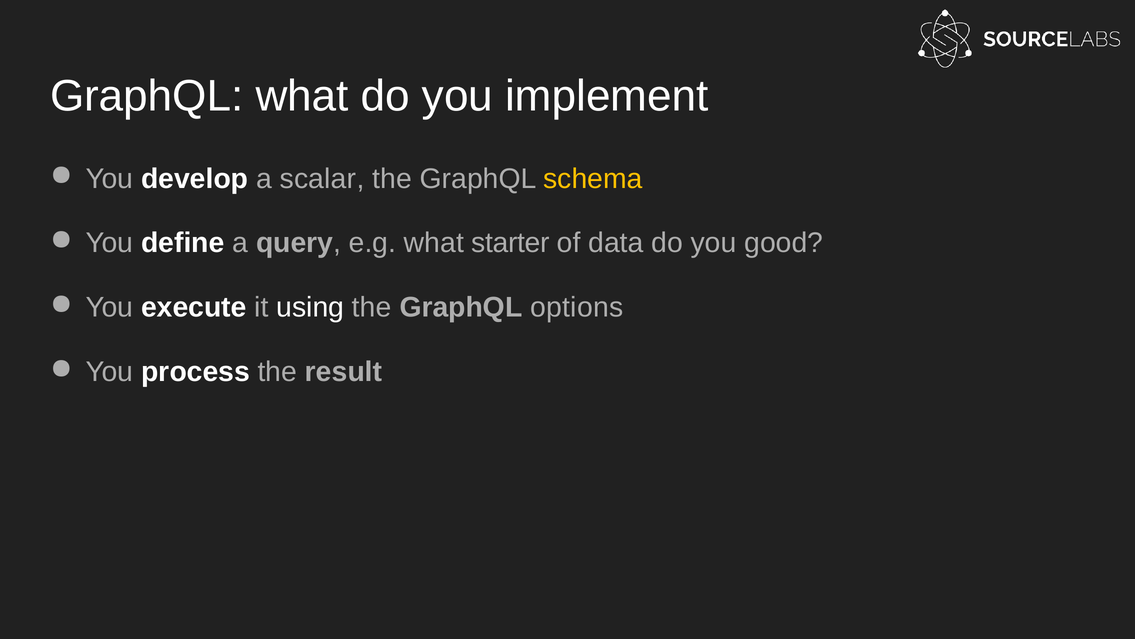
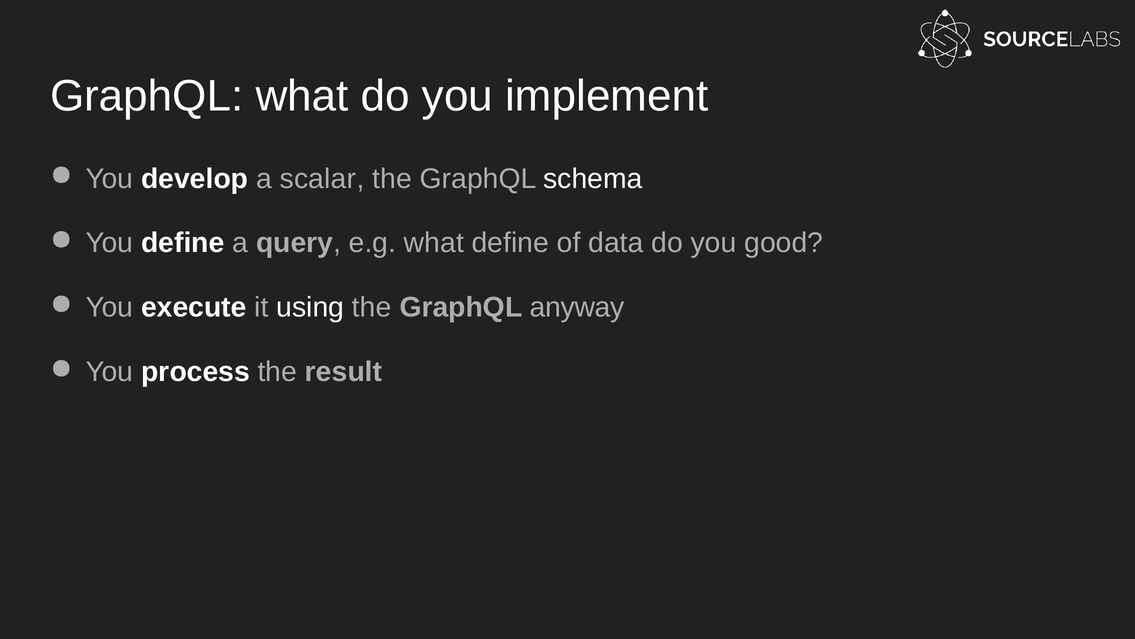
schema colour: yellow -> white (593, 178)
what starter: starter -> define (510, 243)
options: options -> anyway (577, 307)
